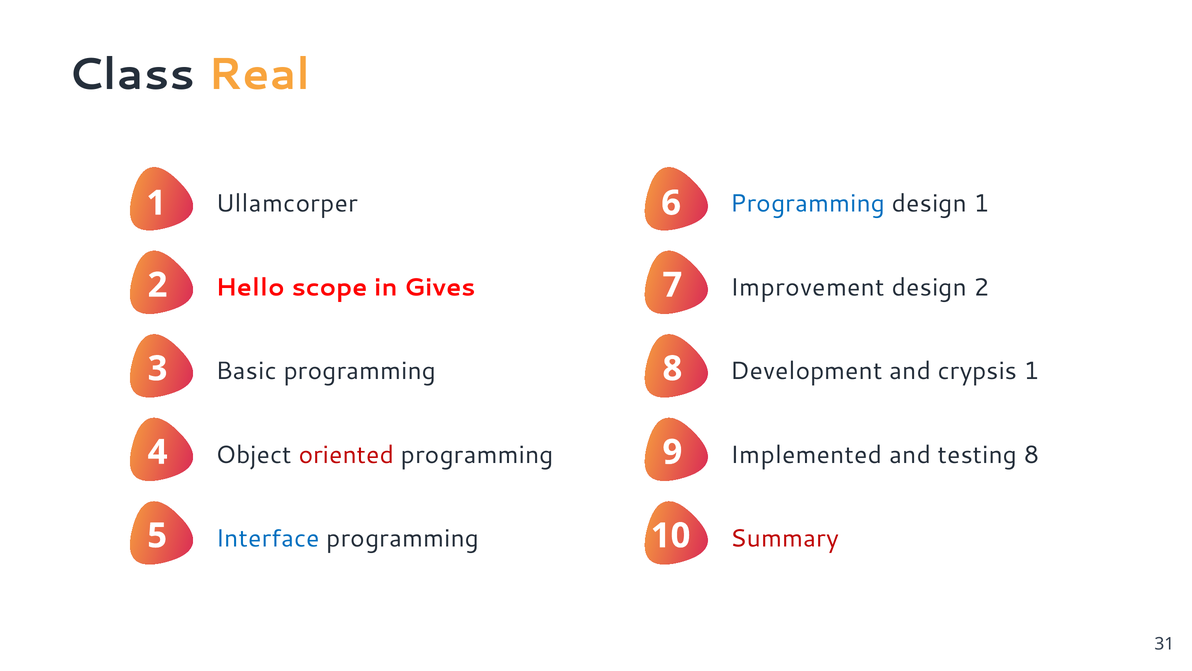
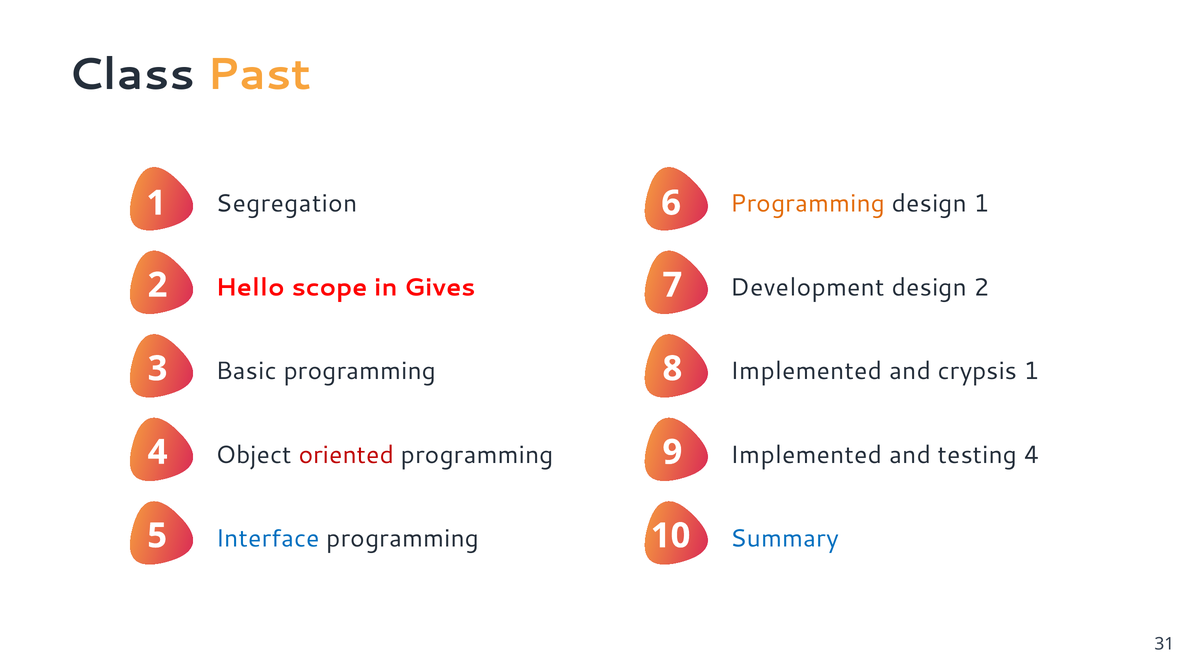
Real: Real -> Past (259, 74)
Programming colour: blue -> orange (808, 204)
Ullamcorper: Ullamcorper -> Segregation (287, 204)
Improvement: Improvement -> Development (808, 287)
Development: Development -> Implemented (806, 371)
testing 8: 8 -> 4 (1032, 455)
Summary colour: red -> blue (785, 538)
